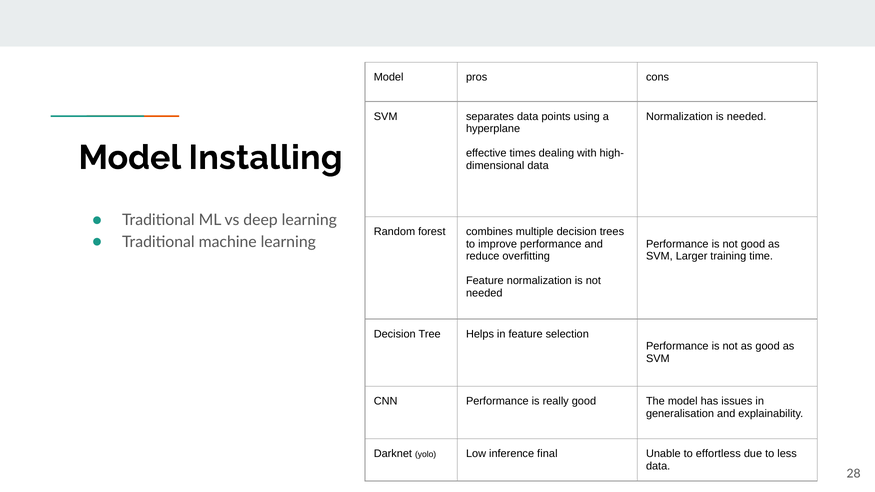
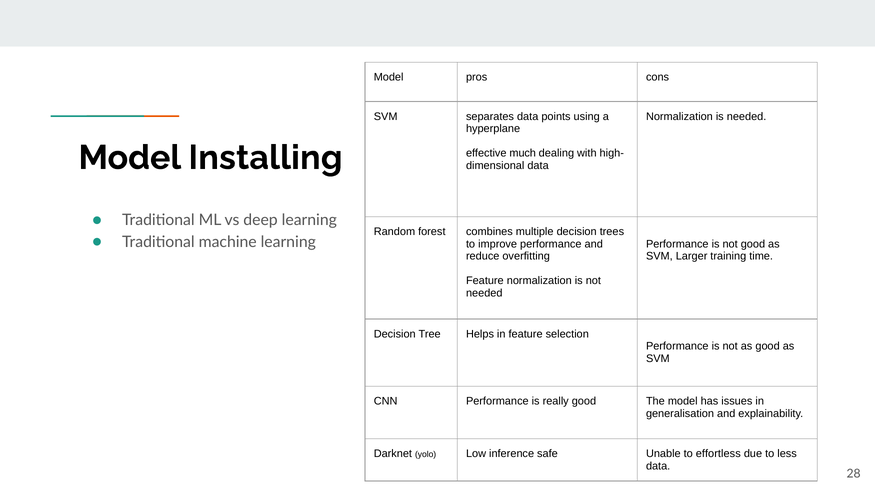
times: times -> much (523, 153)
final: final -> safe (547, 454)
